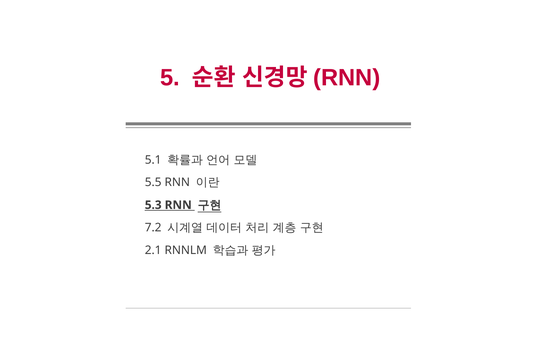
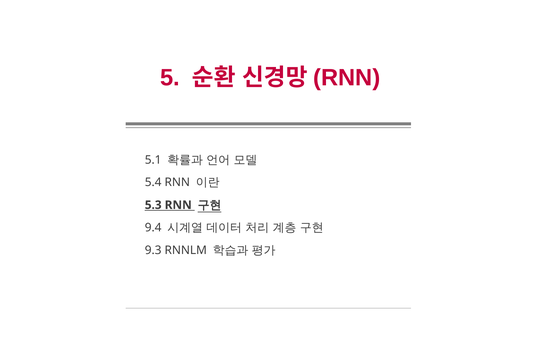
5.5: 5.5 -> 5.4 (153, 183)
7.2: 7.2 -> 9.4 (153, 228)
2.1: 2.1 -> 9.3 (153, 251)
